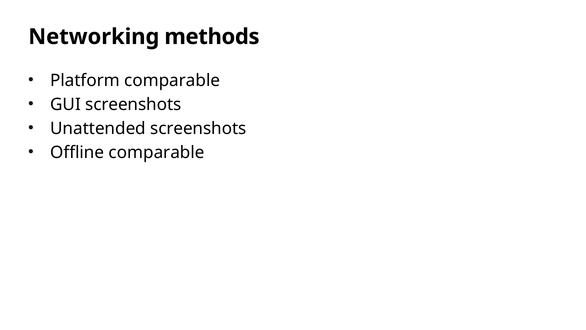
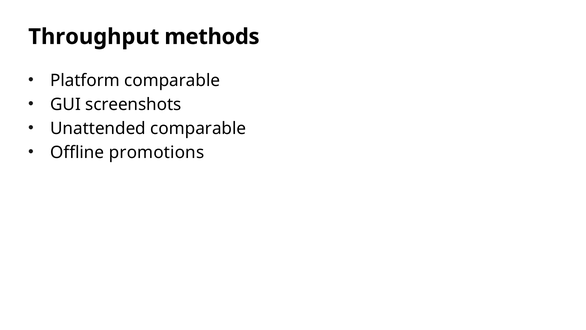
Networking: Networking -> Throughput (94, 37)
Unattended screenshots: screenshots -> comparable (198, 128)
Offline comparable: comparable -> promotions (156, 152)
